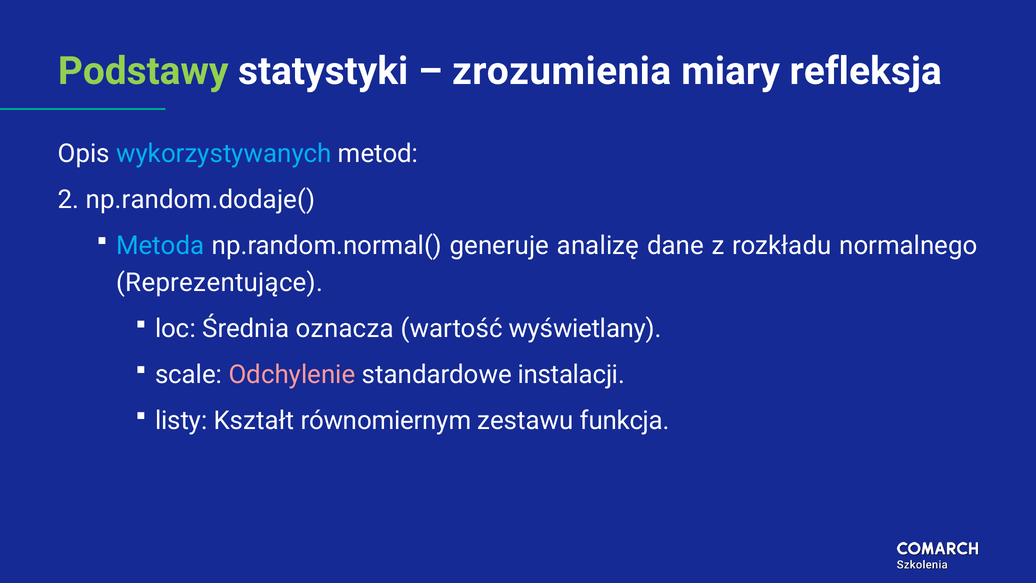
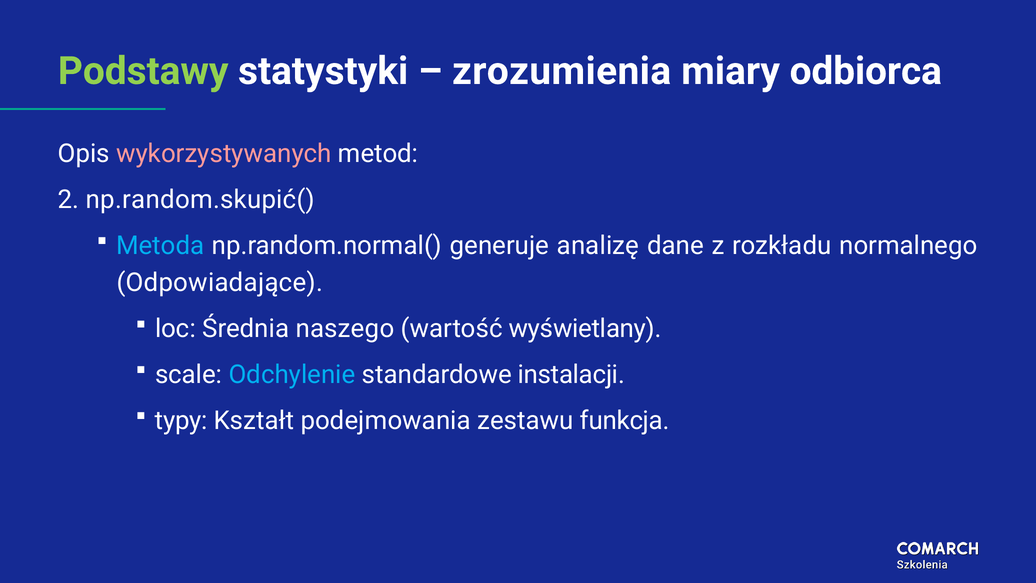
refleksja: refleksja -> odbiorca (866, 71)
wykorzystywanych colour: light blue -> pink (224, 154)
np.random.dodaje(: np.random.dodaje( -> np.random.skupić( (200, 200)
Reprezentujące: Reprezentujące -> Odpowiadające (220, 283)
oznacza: oznacza -> naszego (345, 329)
Odchylenie colour: pink -> light blue (292, 375)
listy: listy -> typy (181, 420)
równomiernym: równomiernym -> podejmowania (386, 420)
